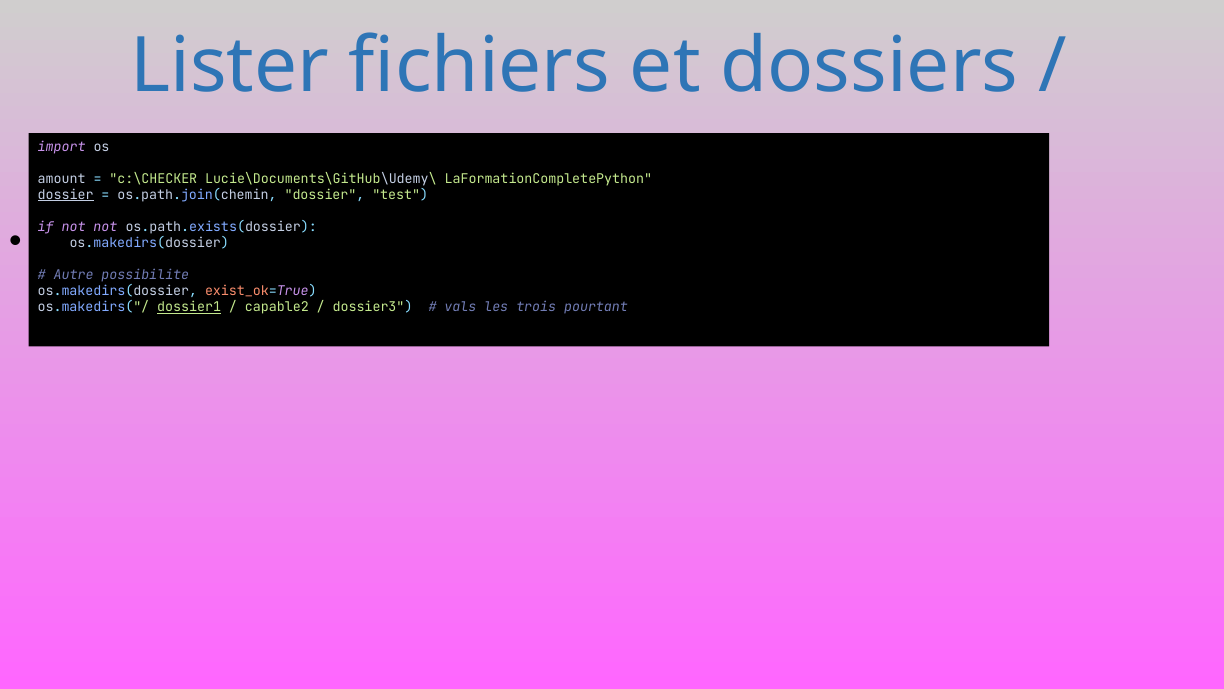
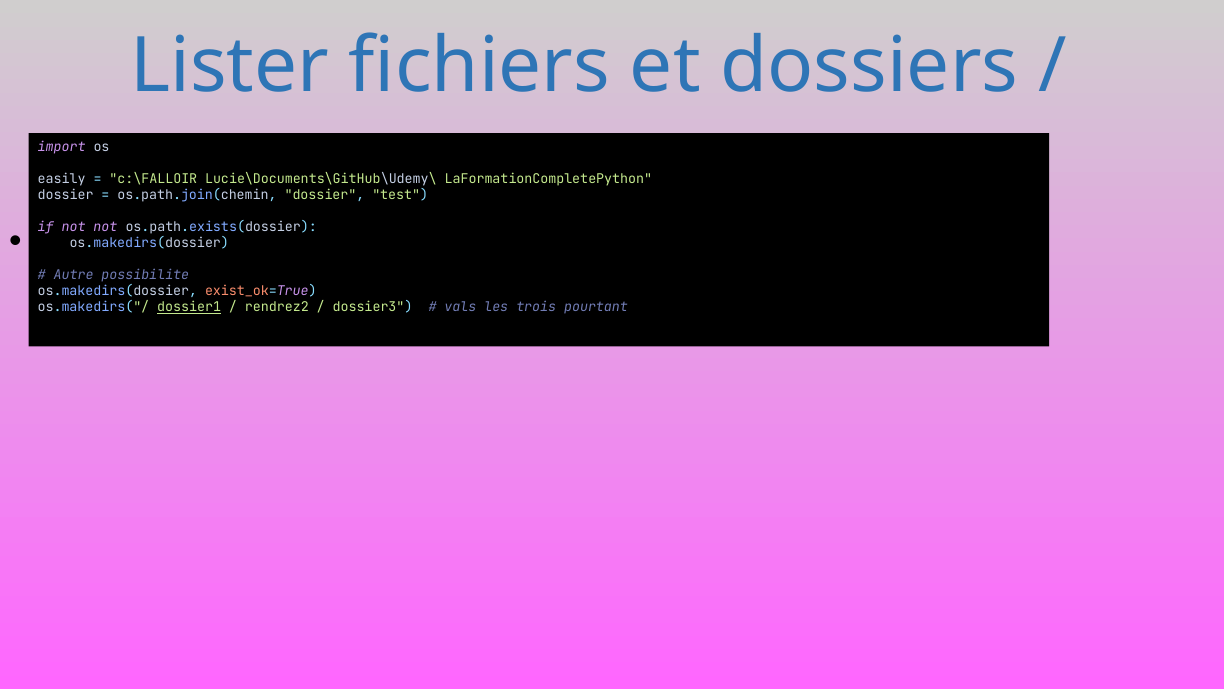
amount: amount -> easily (62, 179)
c:\CHECKER: c:\CHECKER -> c:\FALLOIR (153, 179)
dossier underline: present -> none (66, 195)
capable2: capable2 -> rendrez2 (277, 307)
